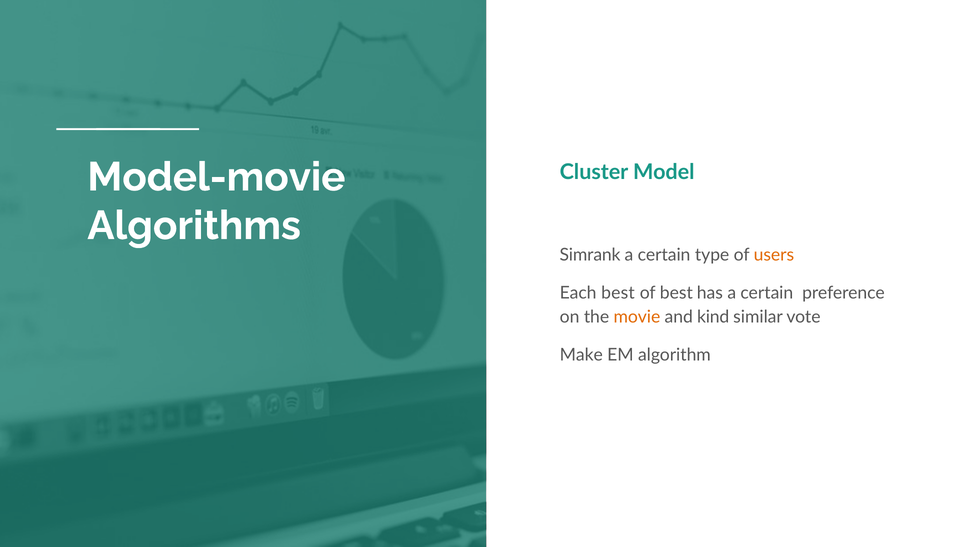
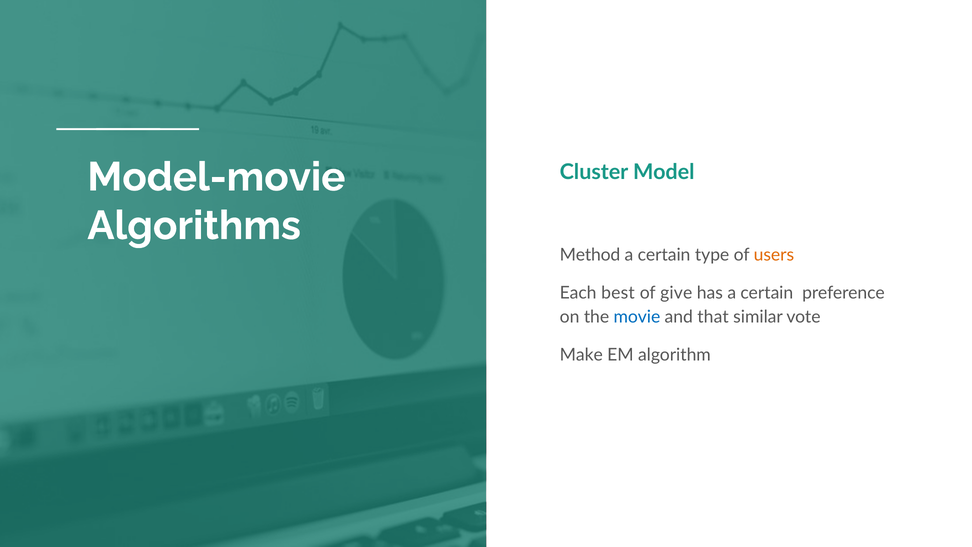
Simrank: Simrank -> Method (590, 255)
of best: best -> give (676, 293)
movie colour: orange -> blue (637, 317)
kind: kind -> that (713, 317)
